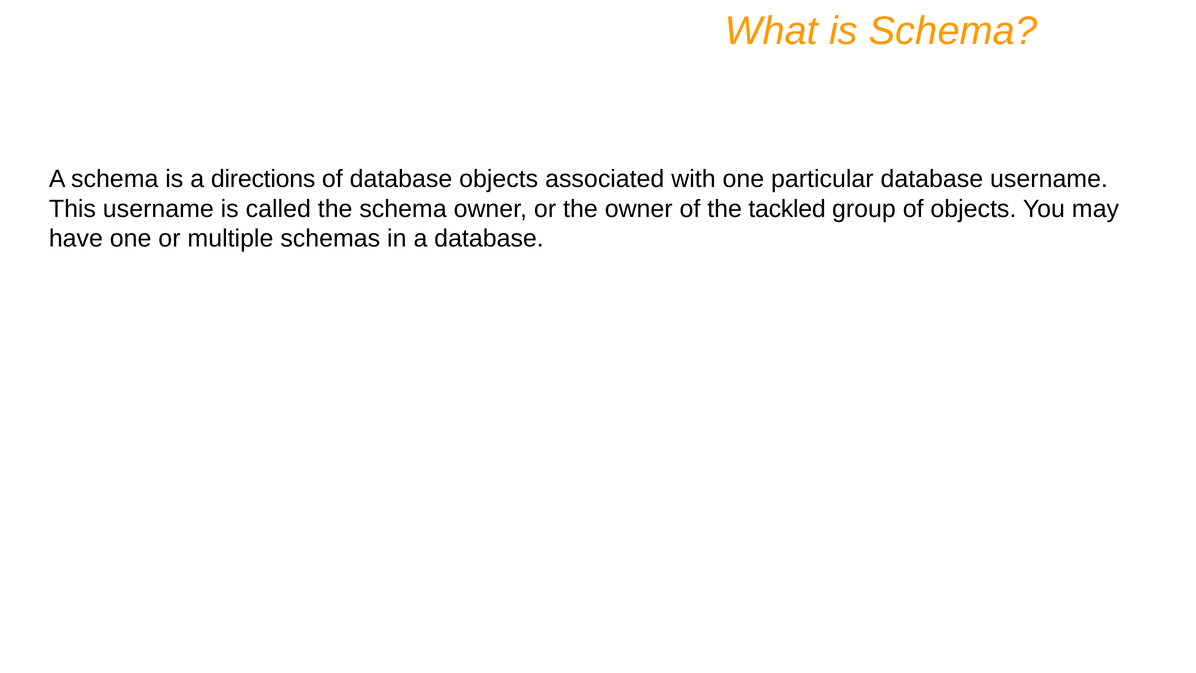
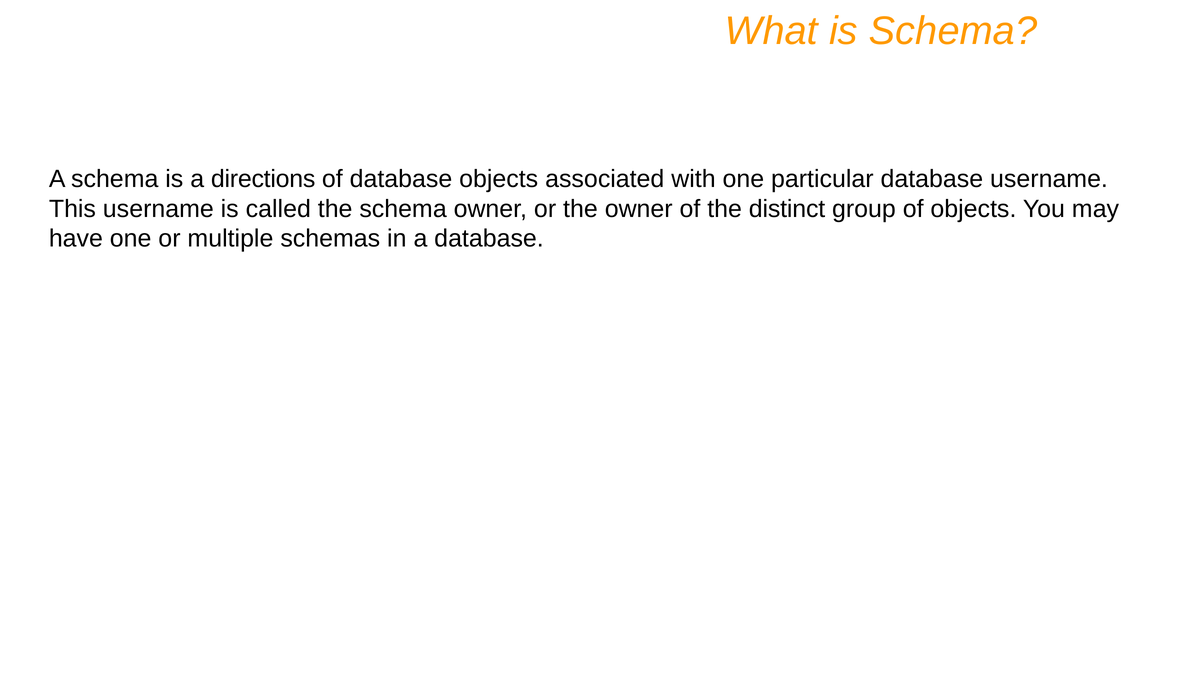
tackled: tackled -> distinct (787, 209)
